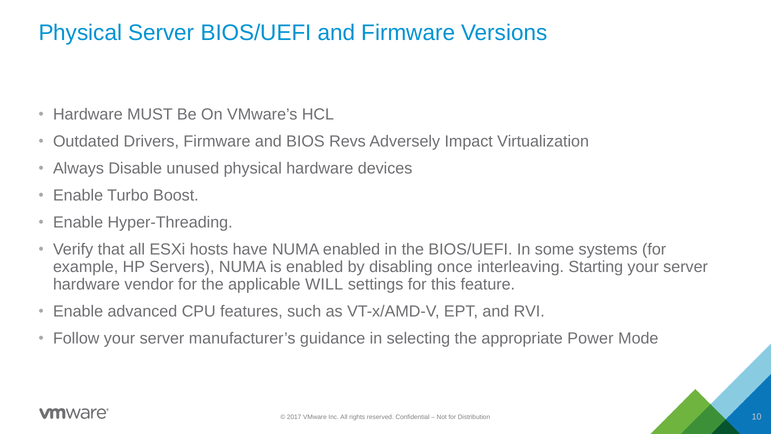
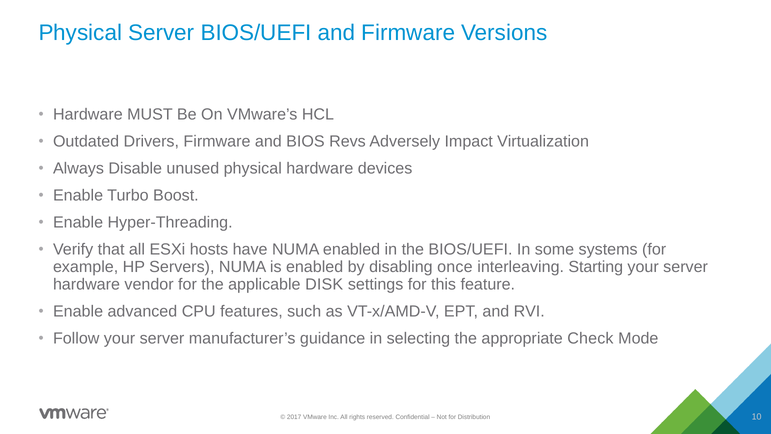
WILL: WILL -> DISK (324, 284)
Power: Power -> Check (590, 338)
